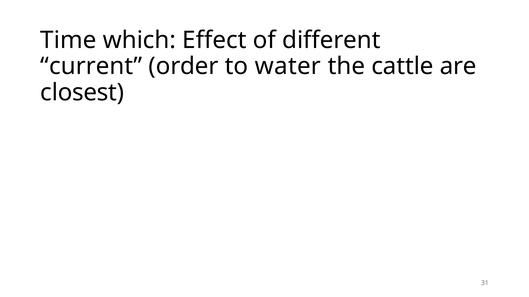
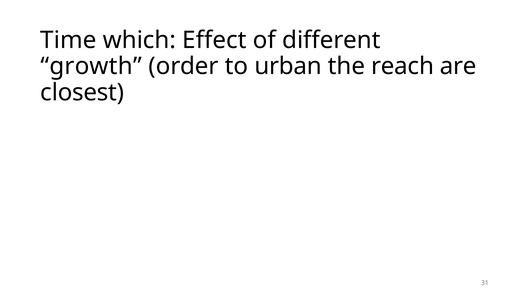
current: current -> growth (91, 66)
water: water -> urban (288, 66)
cattle: cattle -> reach (403, 66)
